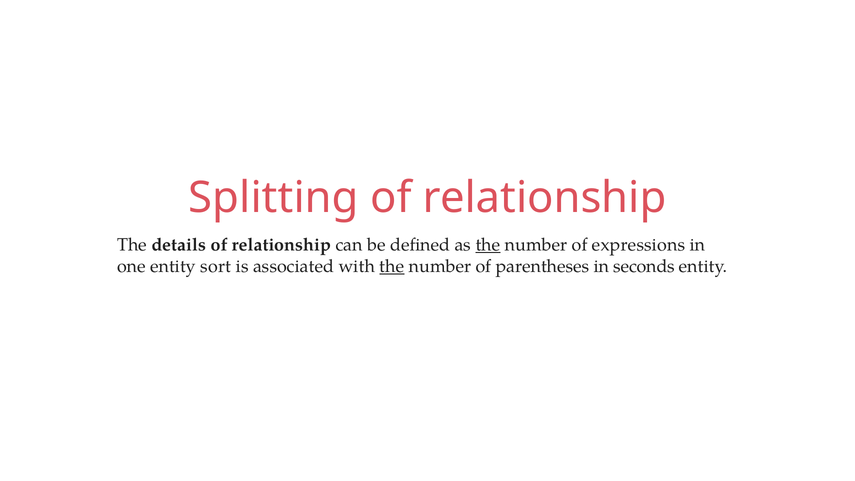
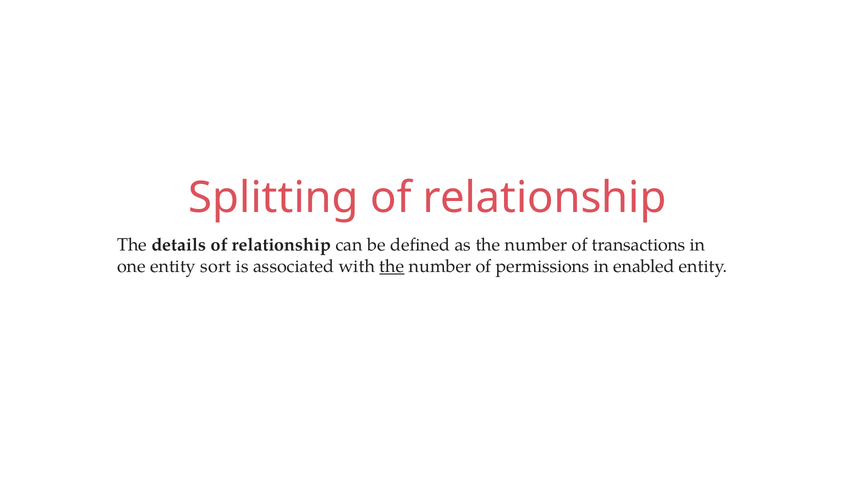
the underline: present -> none (488, 245)
expressions: expressions -> transactions (639, 245)
parentheses: parentheses -> permissions (543, 266)
seconds: seconds -> enabled (644, 266)
